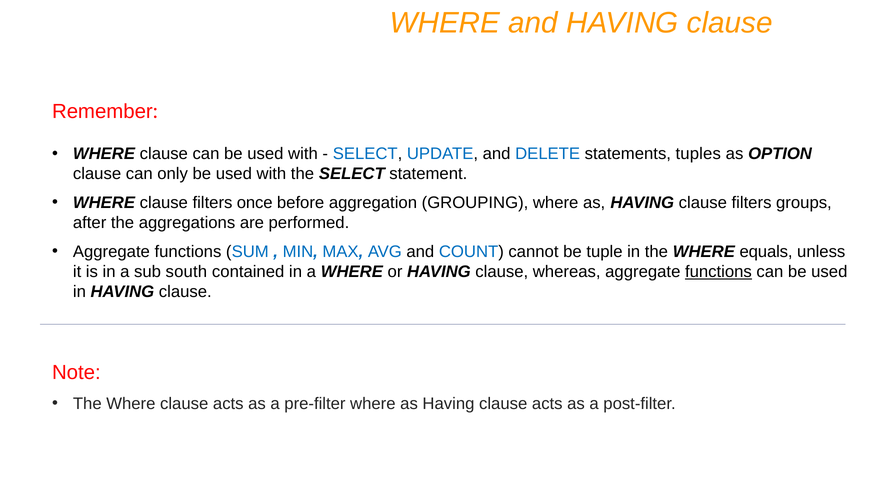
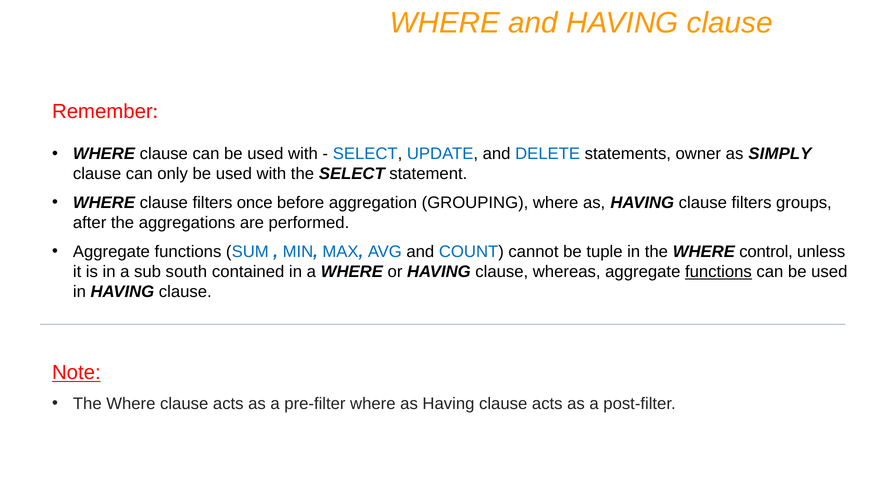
tuples: tuples -> owner (698, 154)
OPTION: OPTION -> SIMPLY (780, 154)
equals: equals -> control (766, 252)
Note underline: none -> present (76, 373)
